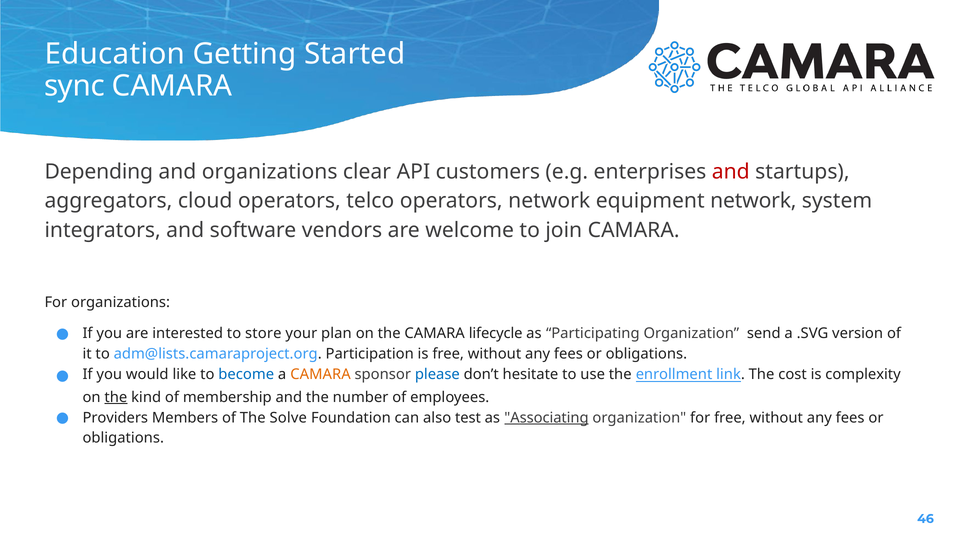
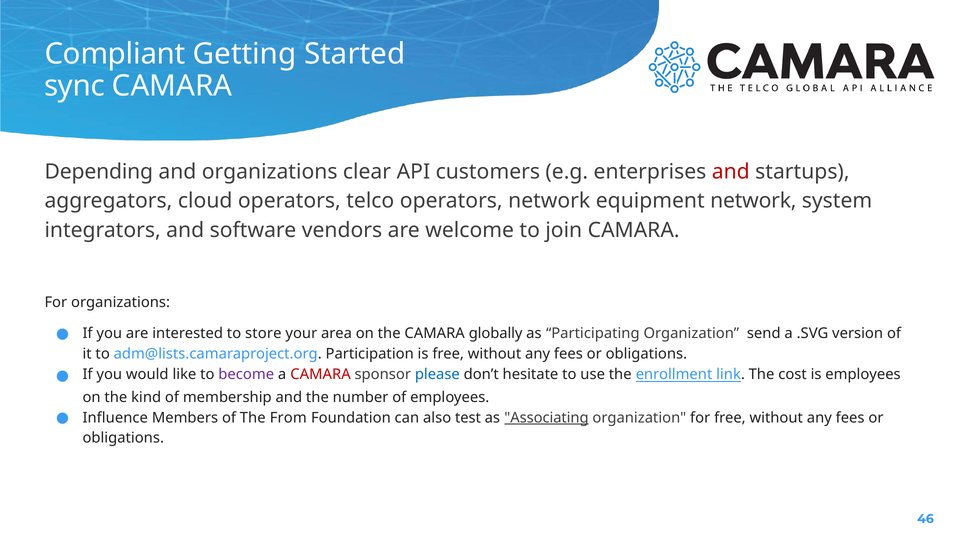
Education: Education -> Compliant (115, 54)
plan: plan -> area (336, 334)
lifecycle: lifecycle -> globally (496, 334)
become colour: blue -> purple (246, 375)
CAMARA colour: orange -> red (321, 375)
is complexity: complexity -> employees (863, 375)
the underline: present -> none (116, 397)
Providers: Providers -> Influence (115, 418)
Solve: Solve -> From (288, 418)
